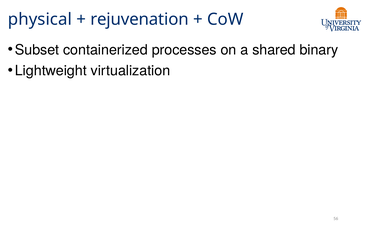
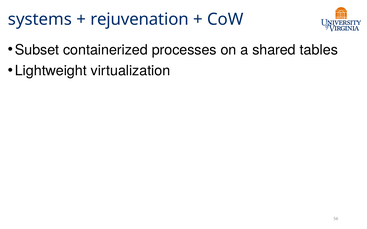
physical: physical -> systems (40, 19)
binary: binary -> tables (319, 50)
